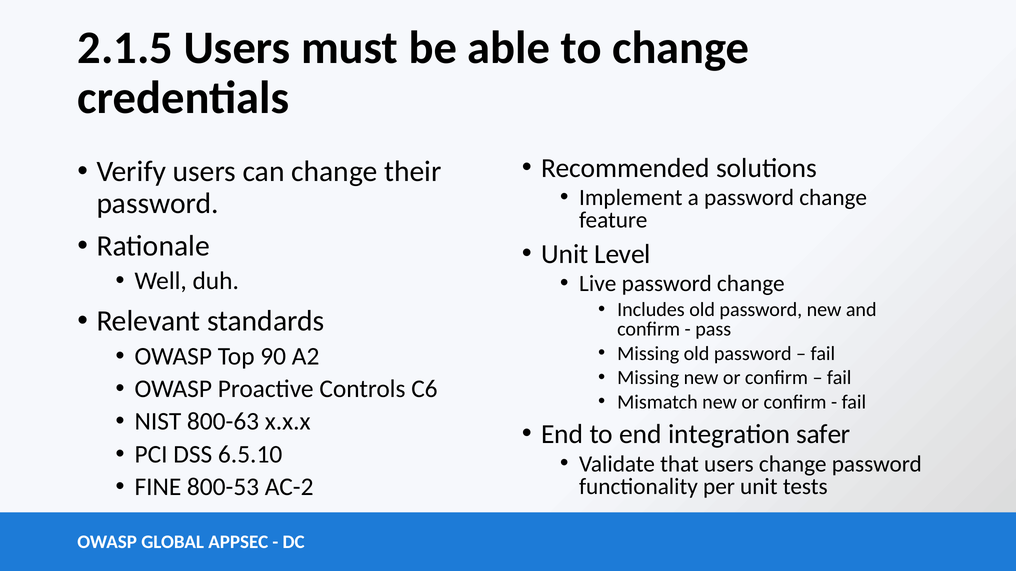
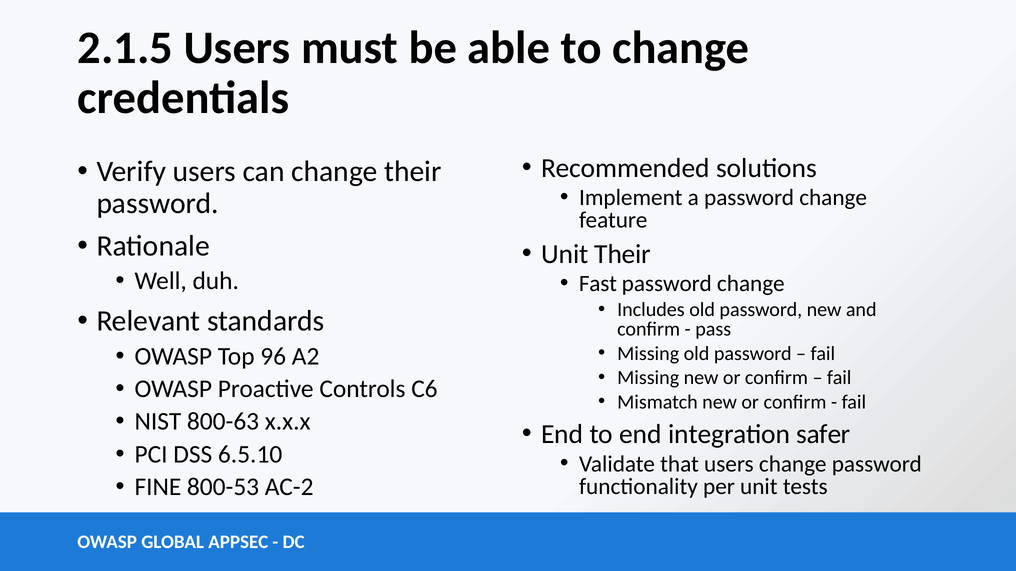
Unit Level: Level -> Their (623, 254)
Live: Live -> Fast (598, 284)
90: 90 -> 96 (273, 356)
